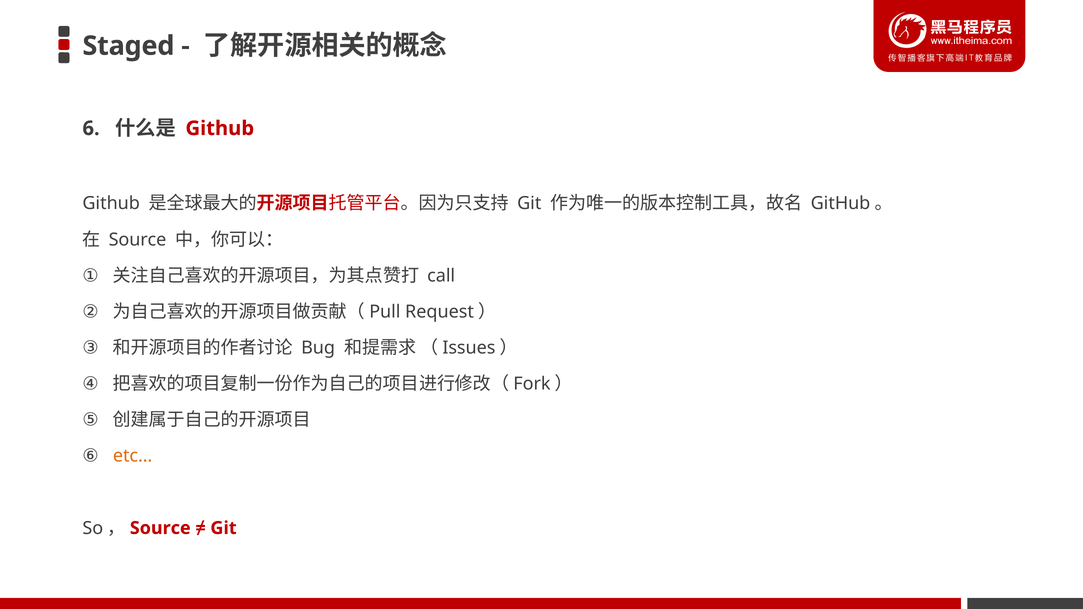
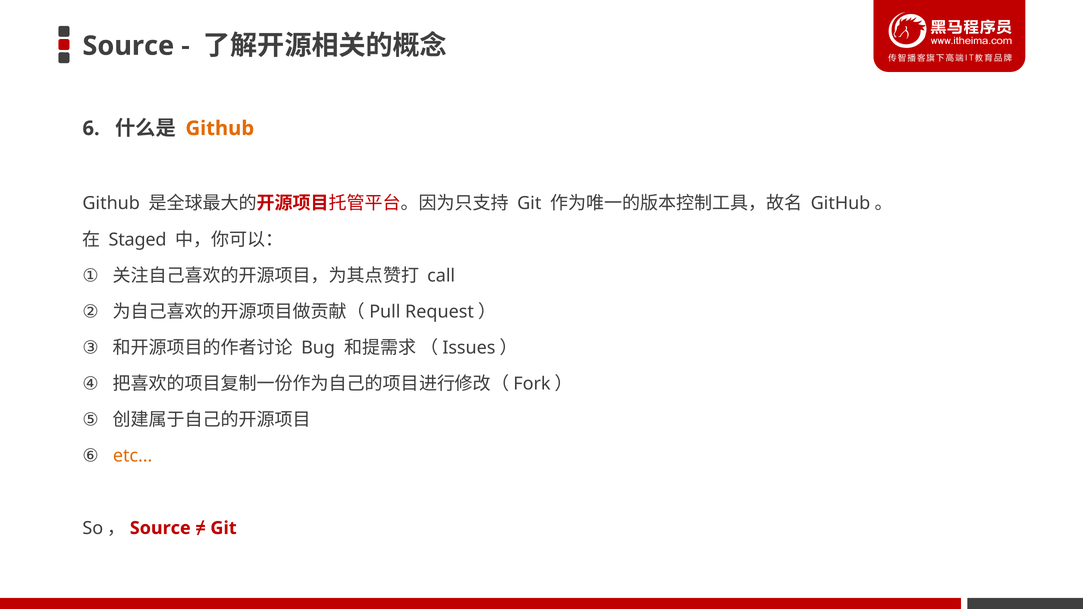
Staged: Staged -> Source (128, 46)
Github colour: red -> orange (220, 128)
Source: Source -> Staged (138, 240)
